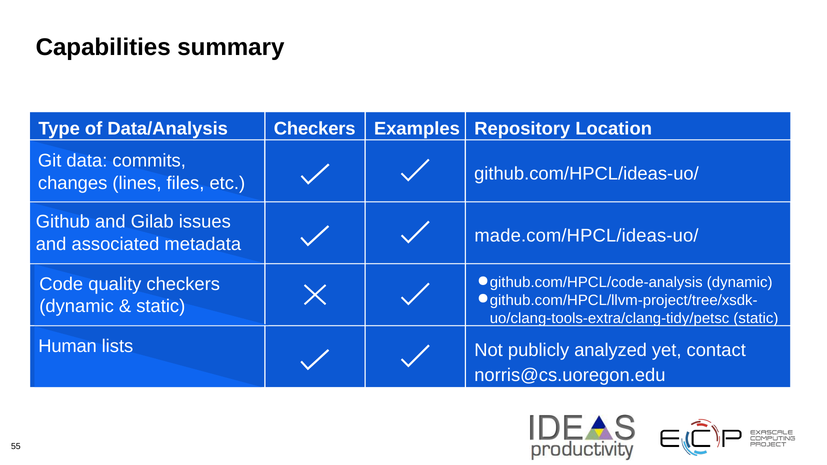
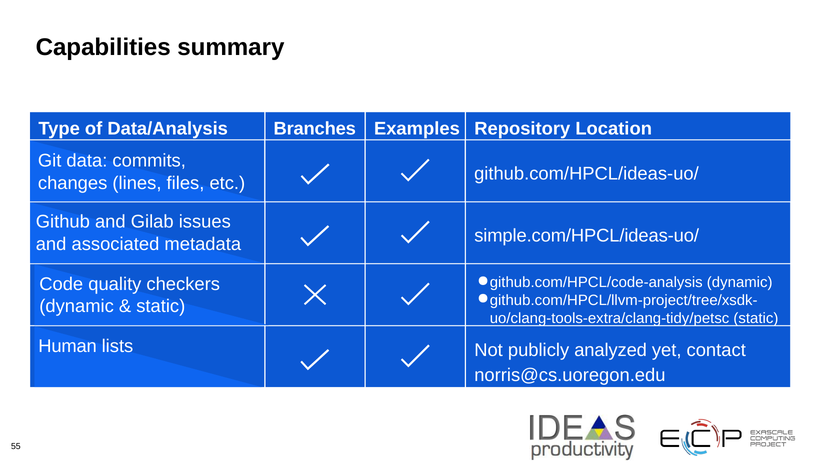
Checkers: Checkers -> Branches (315, 129)
made.com/HPCL/ideas-uo/: made.com/HPCL/ideas-uo/ -> simple.com/HPCL/ideas-uo/ (587, 236)
